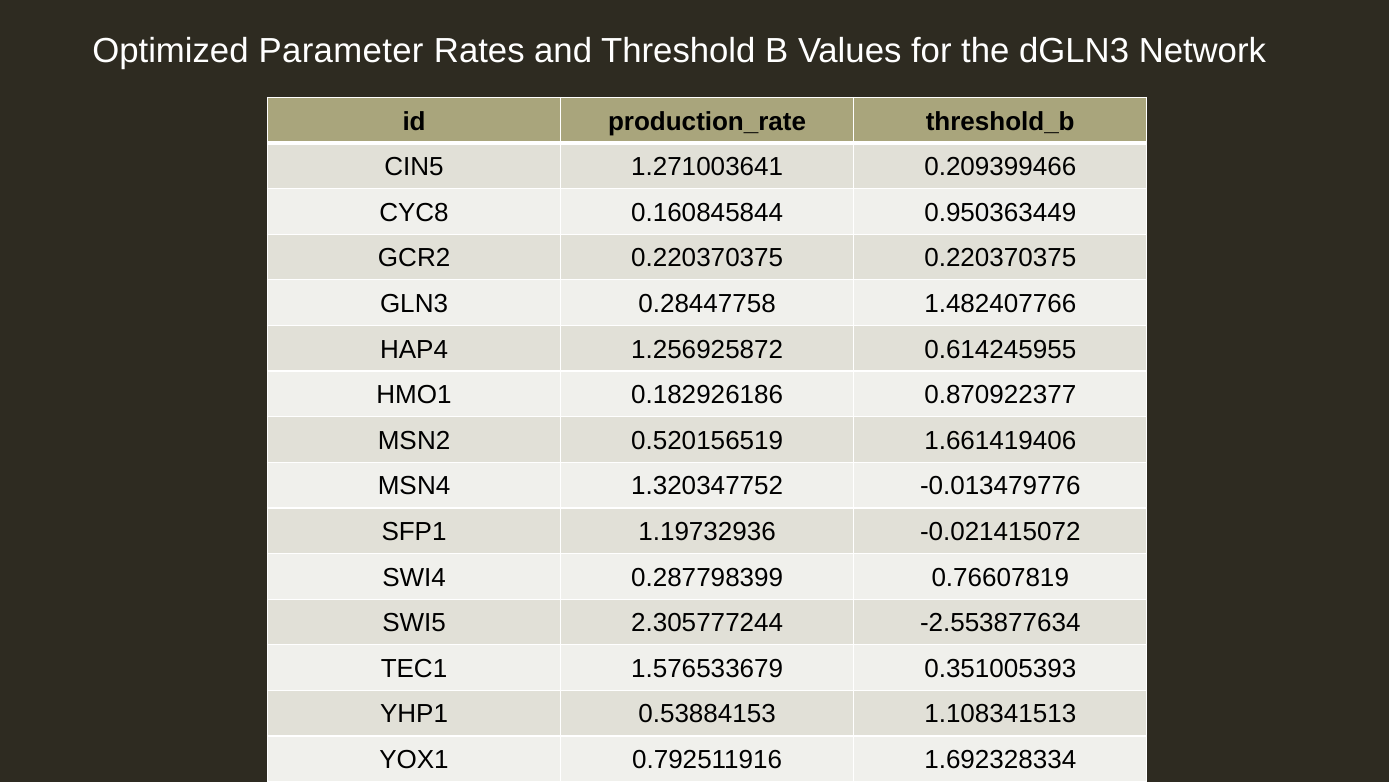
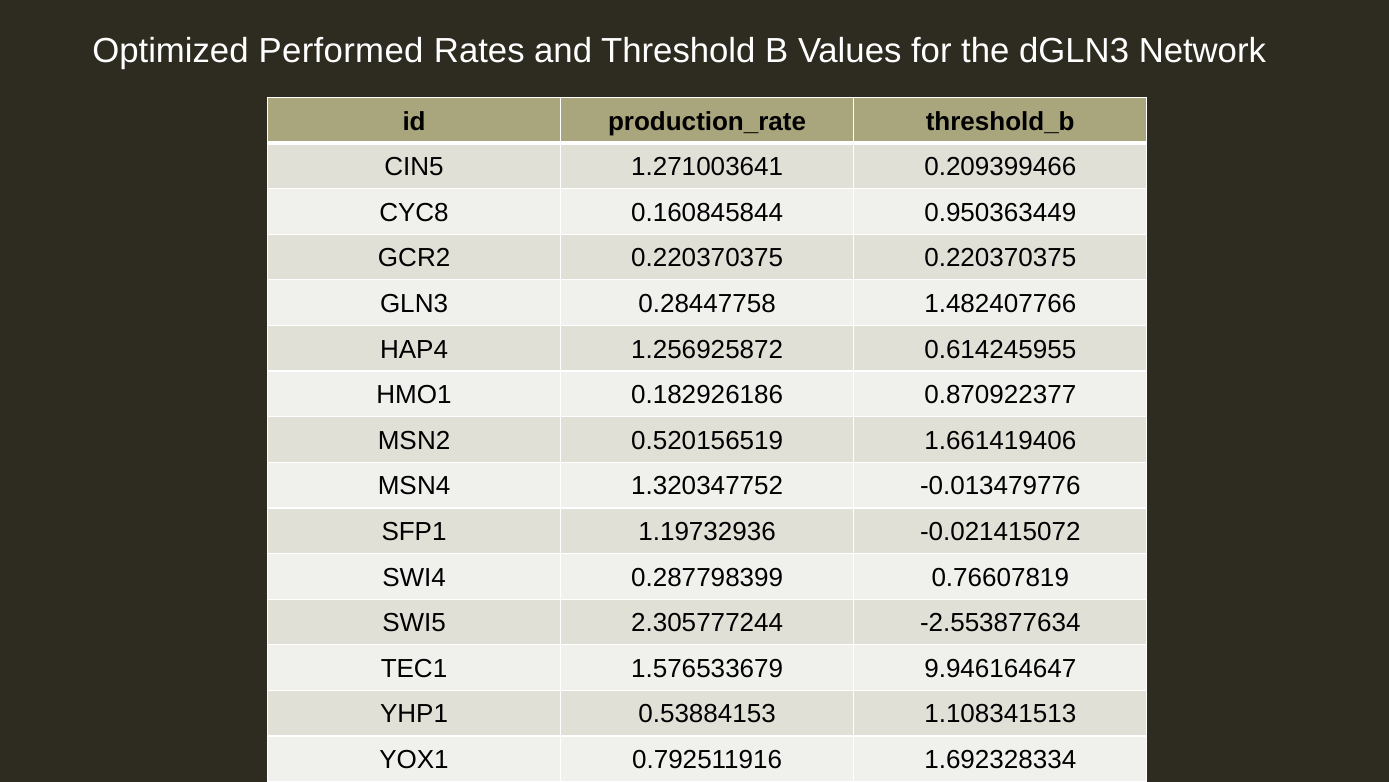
Parameter: Parameter -> Performed (341, 51)
0.351005393: 0.351005393 -> 9.946164647 (1000, 668)
